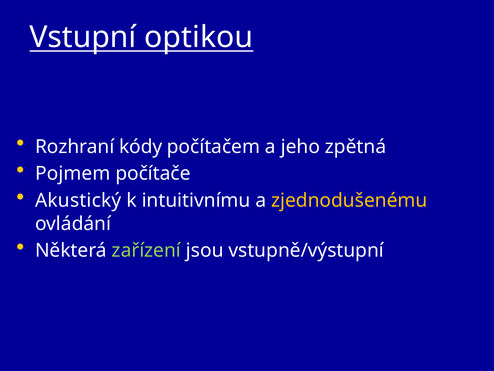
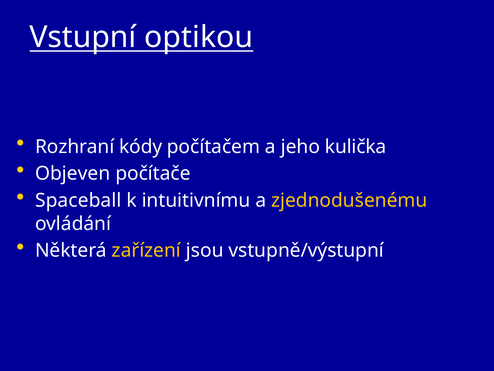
zpětná: zpětná -> kulička (356, 146)
Pojmem: Pojmem -> Objeven (73, 173)
Akustický: Akustický -> Spaceball (78, 200)
zařízení colour: light green -> yellow (146, 250)
